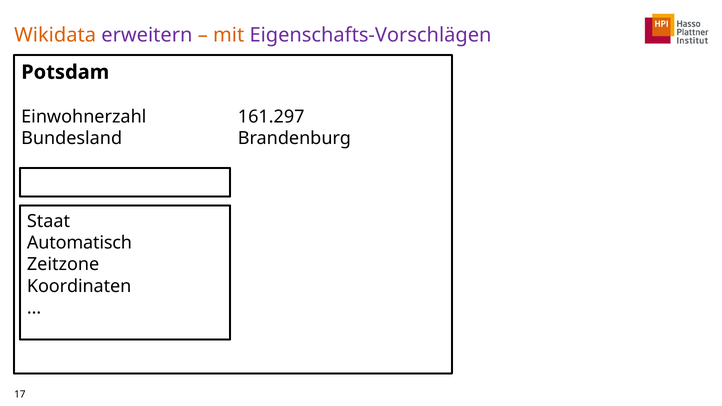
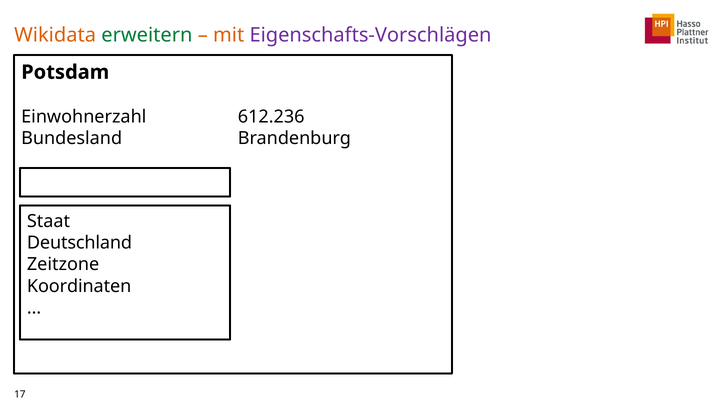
erweitern colour: purple -> green (147, 35)
161.297: 161.297 -> 612.236 (271, 117)
Automatisch: Automatisch -> Deutschland (79, 243)
